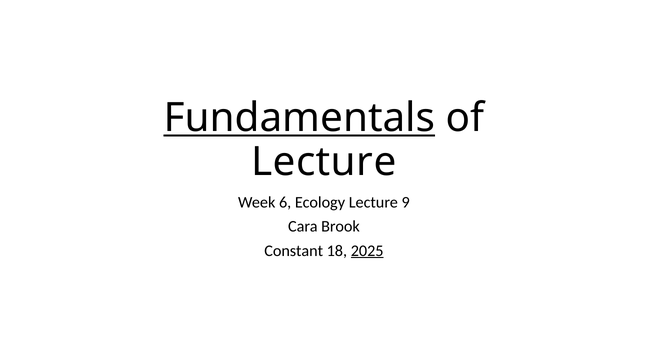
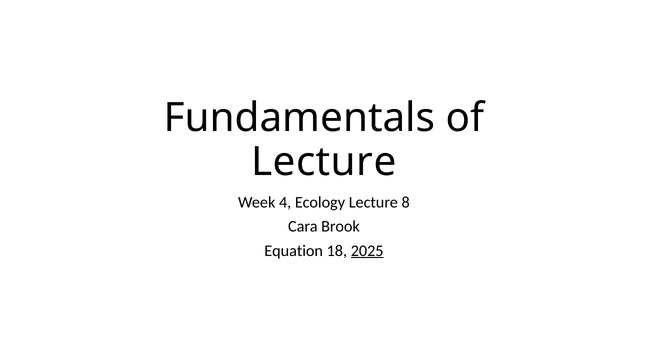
Fundamentals underline: present -> none (299, 118)
6: 6 -> 4 (285, 203)
9: 9 -> 8 (406, 203)
Constant: Constant -> Equation (294, 251)
